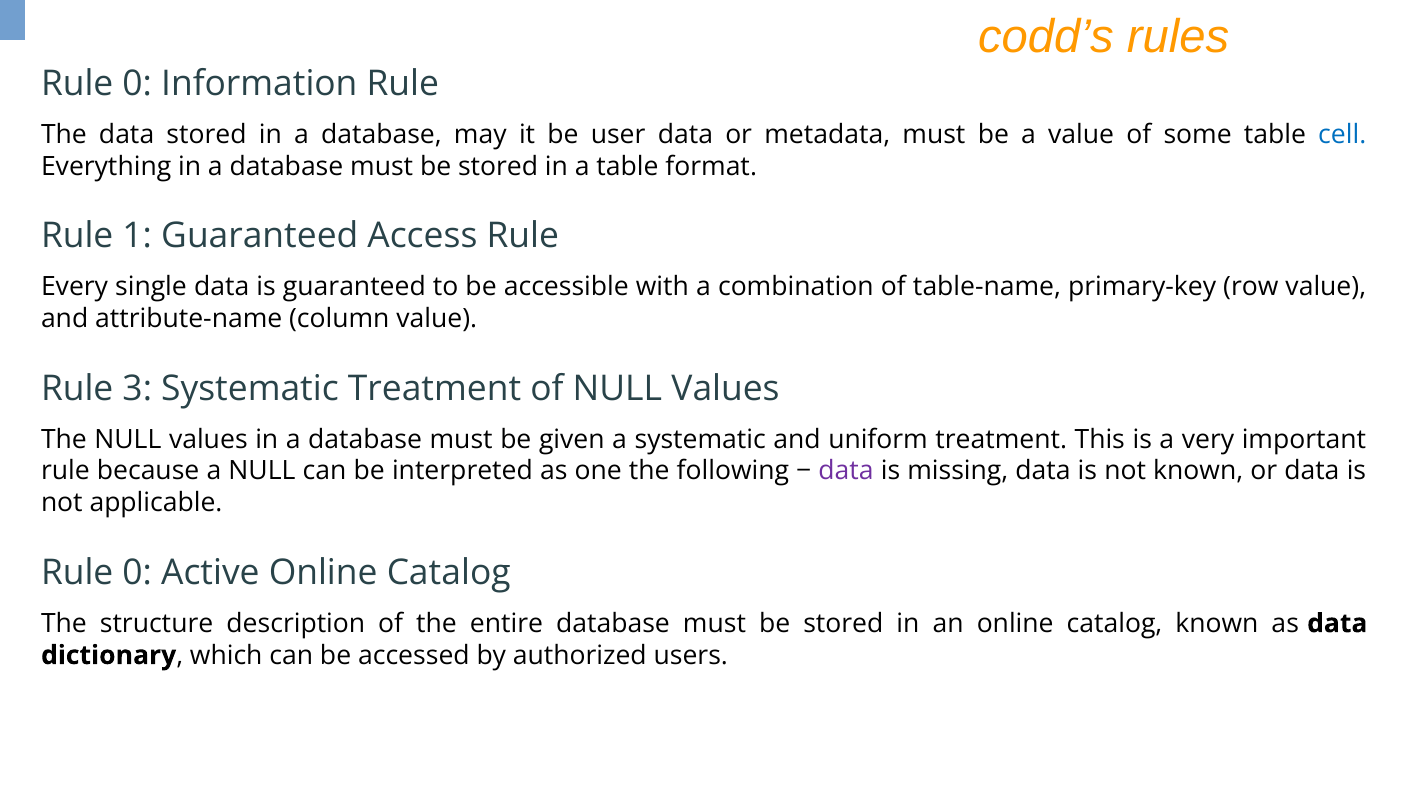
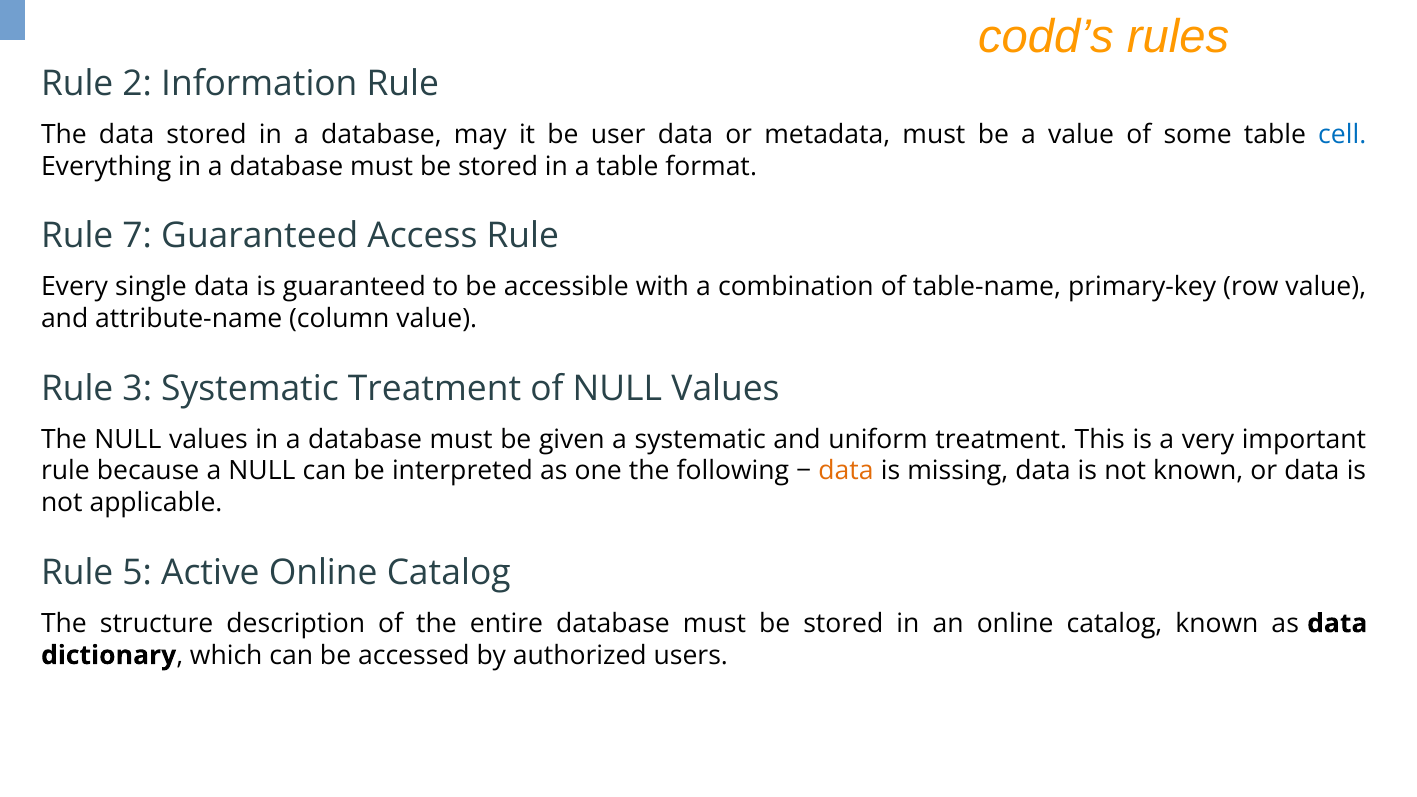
0: 0 -> 2 (137, 84)
1: 1 -> 7 (137, 236)
data colour: purple -> orange (846, 471)
0: 0 -> 5 (137, 573)
